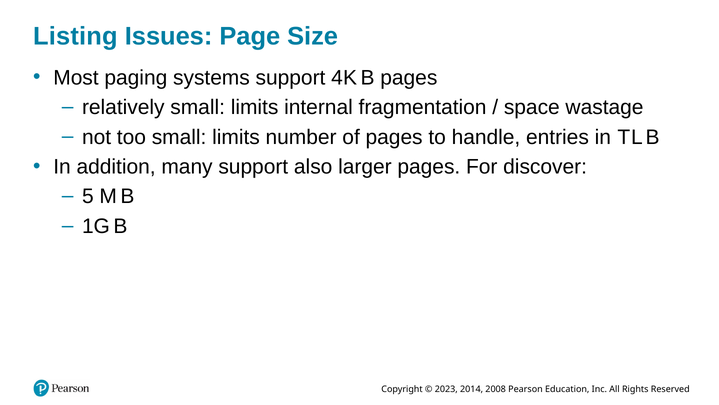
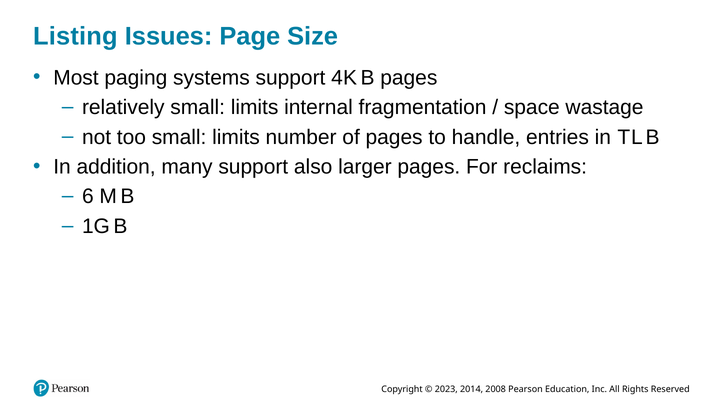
discover: discover -> reclaims (545, 167)
5: 5 -> 6 (88, 196)
